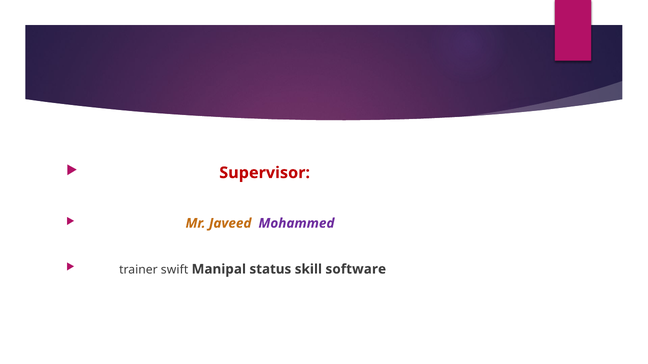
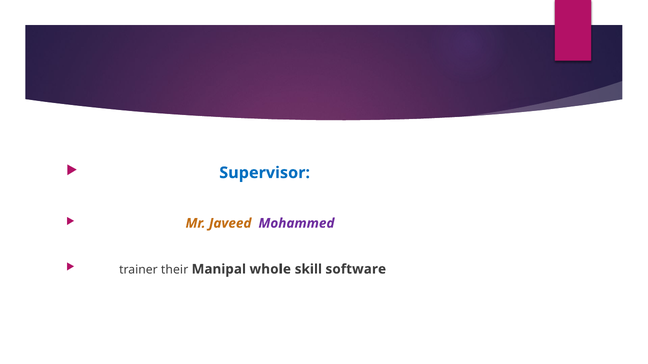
Supervisor colour: red -> blue (265, 173)
swift: swift -> their (175, 270)
status: status -> whole (270, 269)
